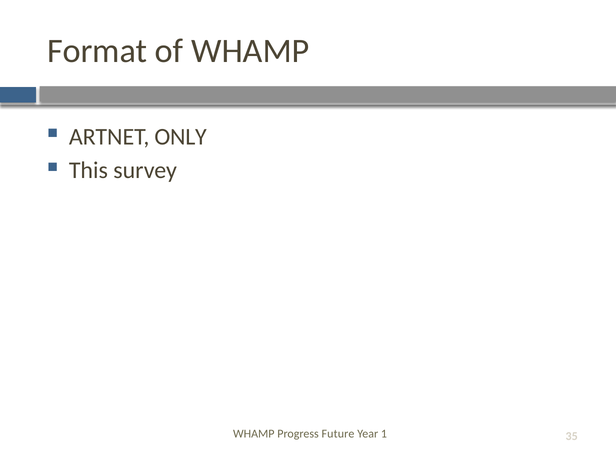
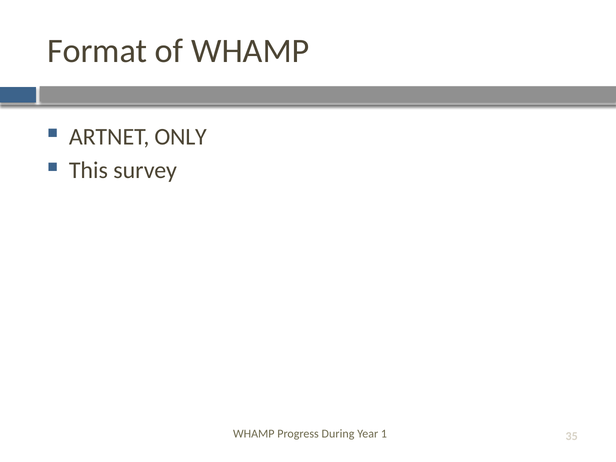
Future: Future -> During (338, 434)
